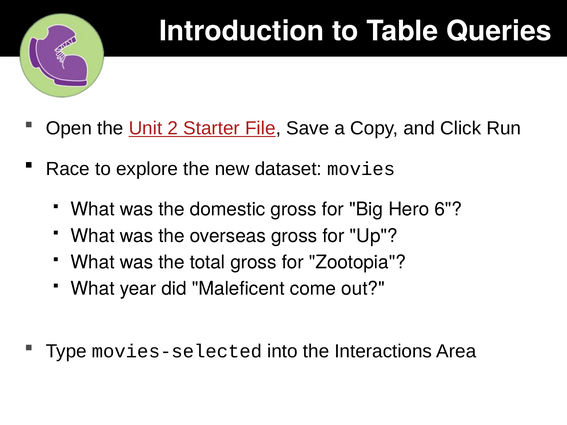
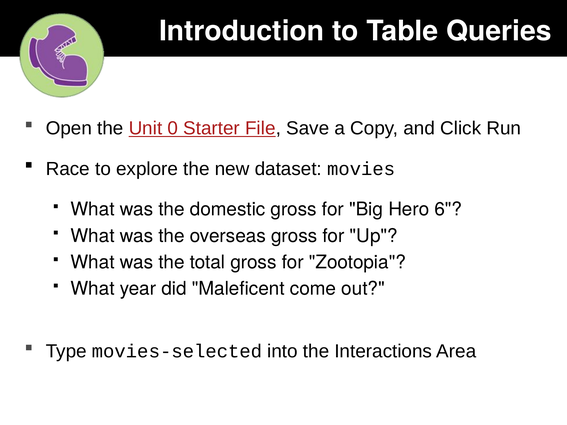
2: 2 -> 0 (173, 128)
